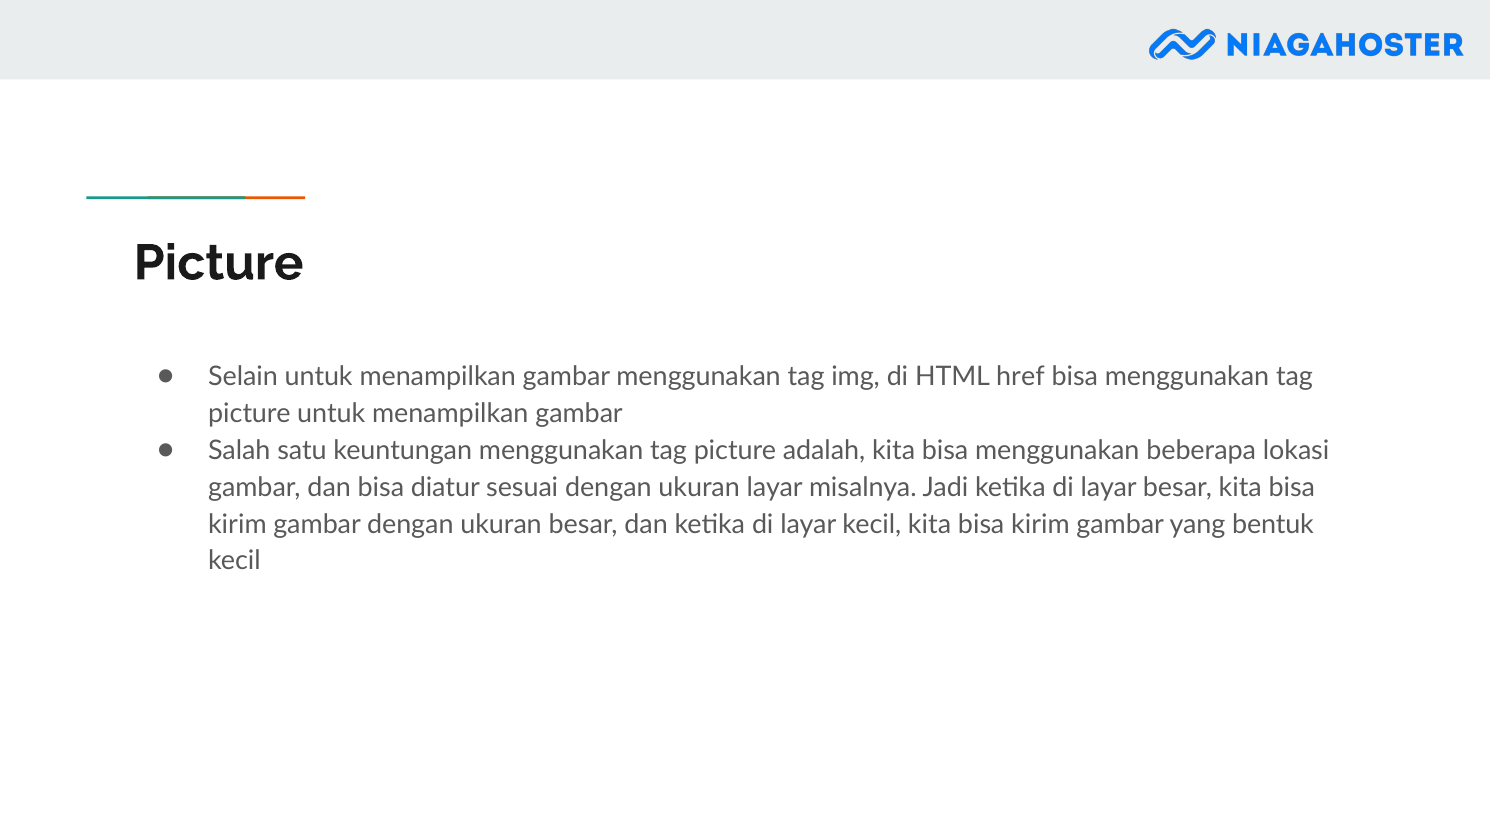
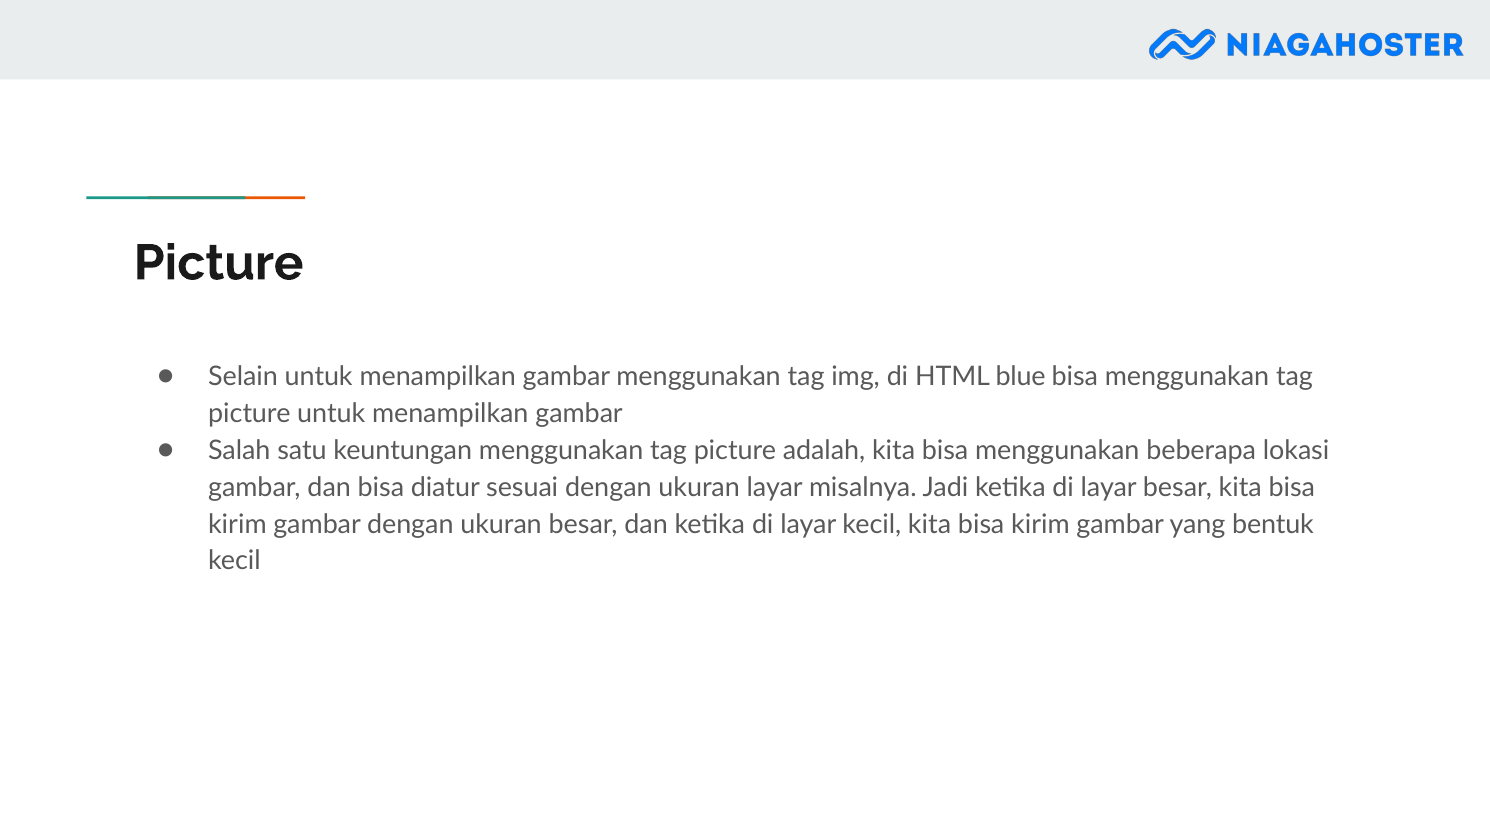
href: href -> blue (1021, 376)
